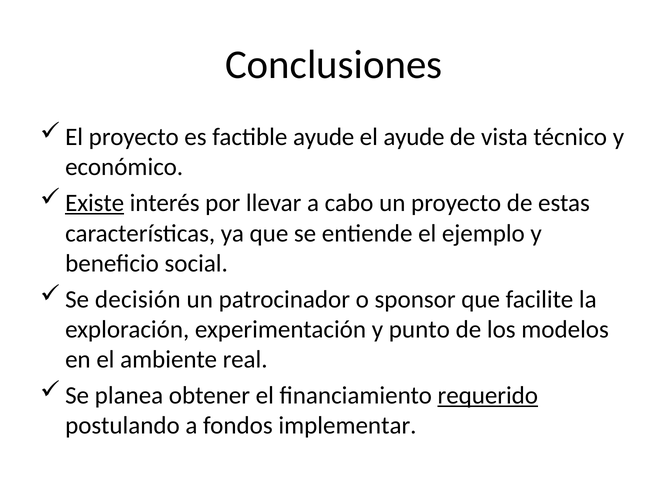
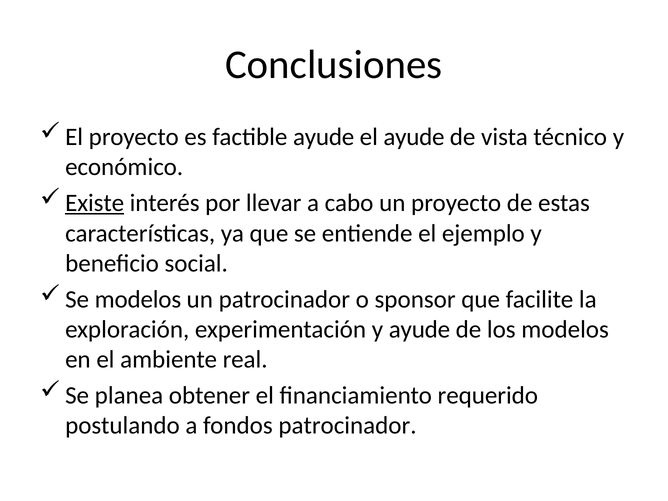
Se decisión: decisión -> modelos (138, 299)
y punto: punto -> ayude (419, 329)
requerido underline: present -> none (488, 396)
fondos implementar: implementar -> patrocinador (347, 426)
